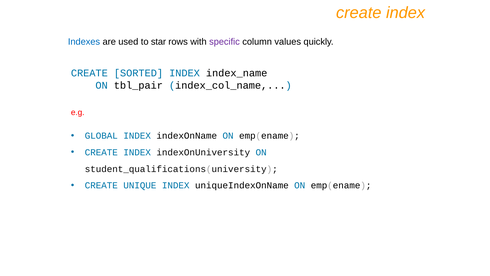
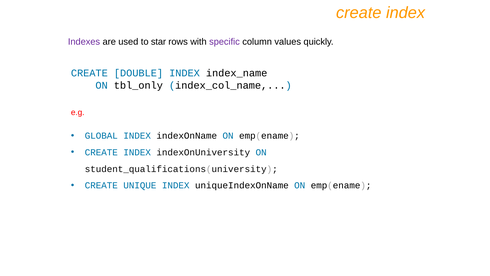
Indexes colour: blue -> purple (84, 42)
SORTED: SORTED -> DOUBLE (138, 73)
tbl_pair: tbl_pair -> tbl_only (138, 85)
